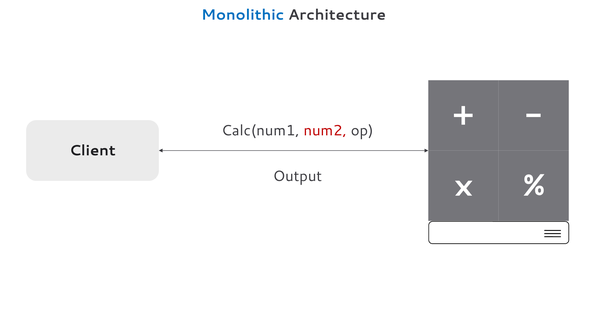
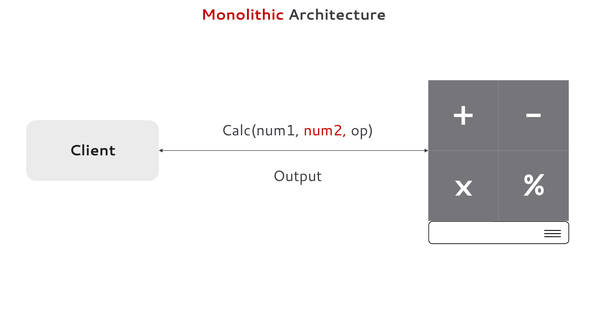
Monolithic colour: blue -> red (243, 15)
